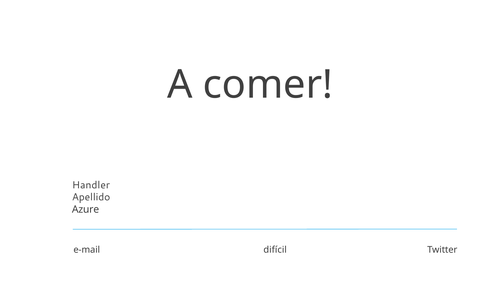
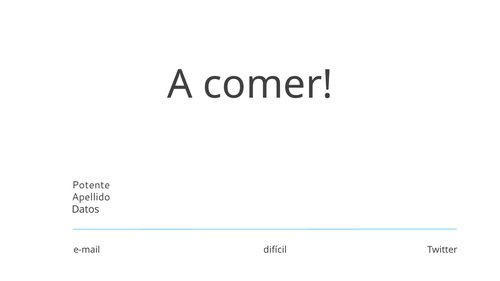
Handler: Handler -> Potente (91, 185)
Azure: Azure -> Datos (86, 210)
